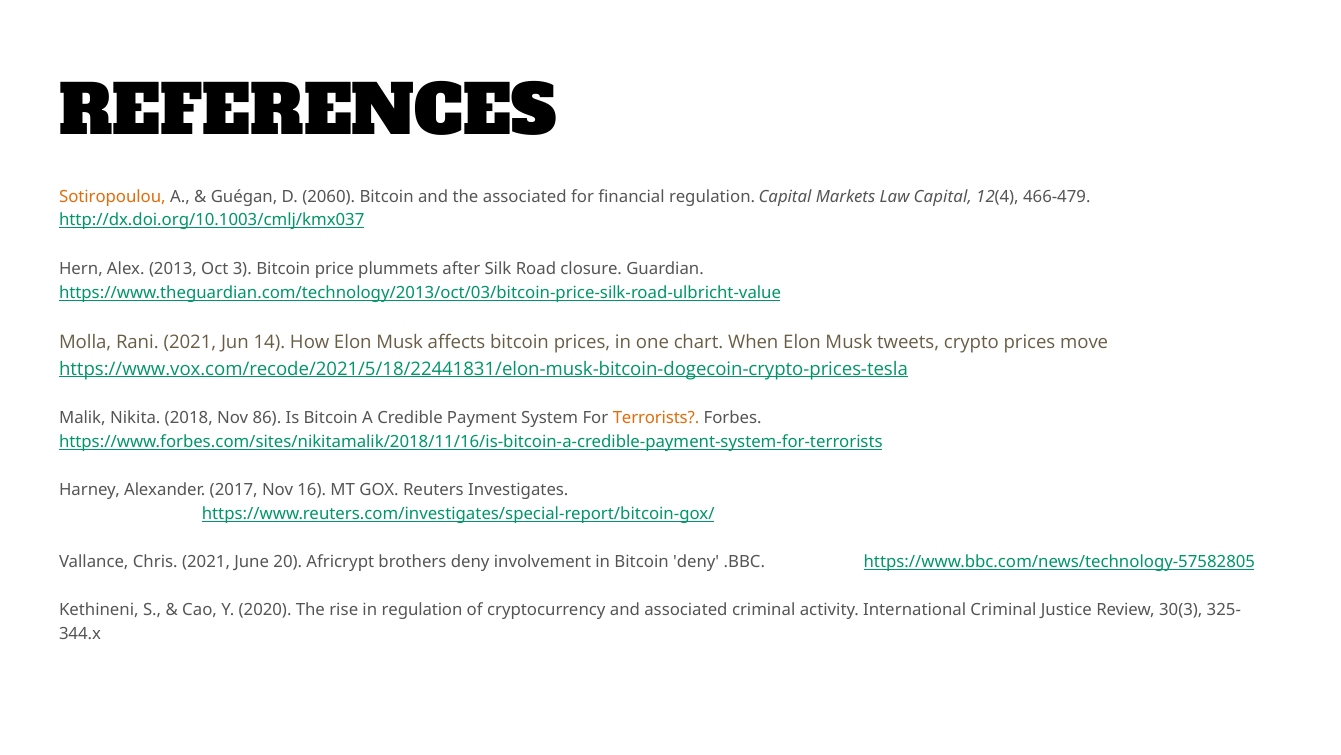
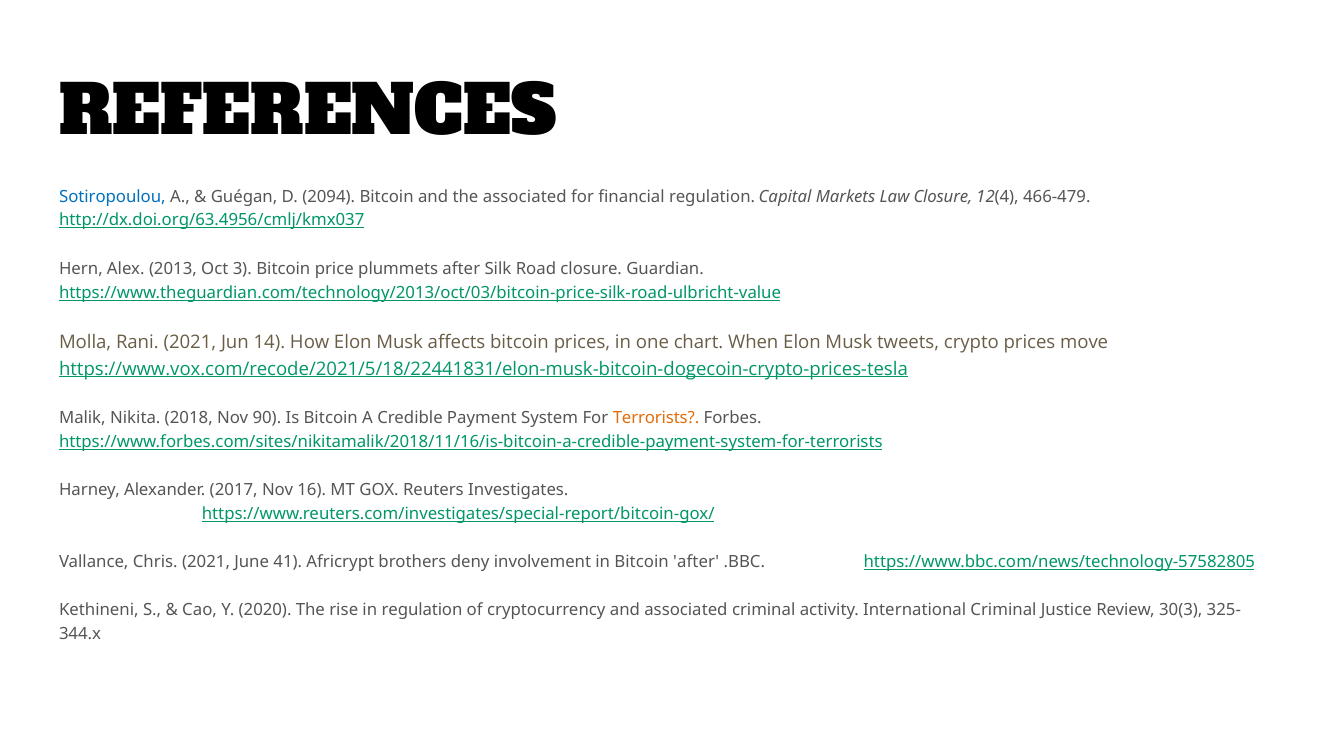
Sotiropoulou colour: orange -> blue (112, 197)
2060: 2060 -> 2094 (329, 197)
Law Capital: Capital -> Closure (943, 197)
http://dx.doi.org/10.1003/cmlj/kmx037: http://dx.doi.org/10.1003/cmlj/kmx037 -> http://dx.doi.org/63.4956/cmlj/kmx037 (212, 220)
86: 86 -> 90 (267, 418)
20: 20 -> 41 (288, 562)
Bitcoin deny: deny -> after (696, 562)
